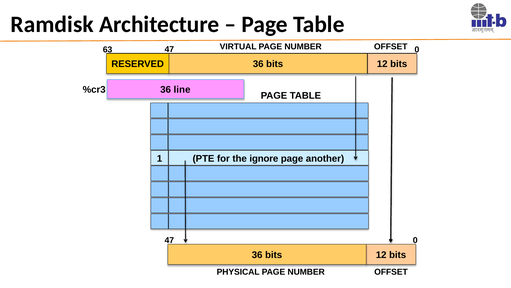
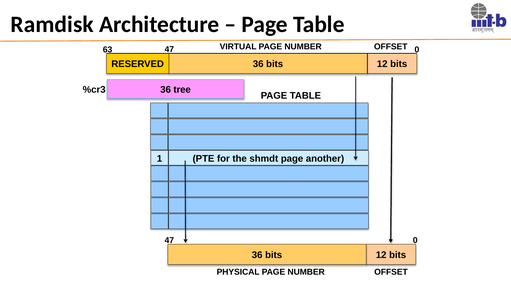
line: line -> tree (182, 90)
ignore: ignore -> shmdt (264, 158)
